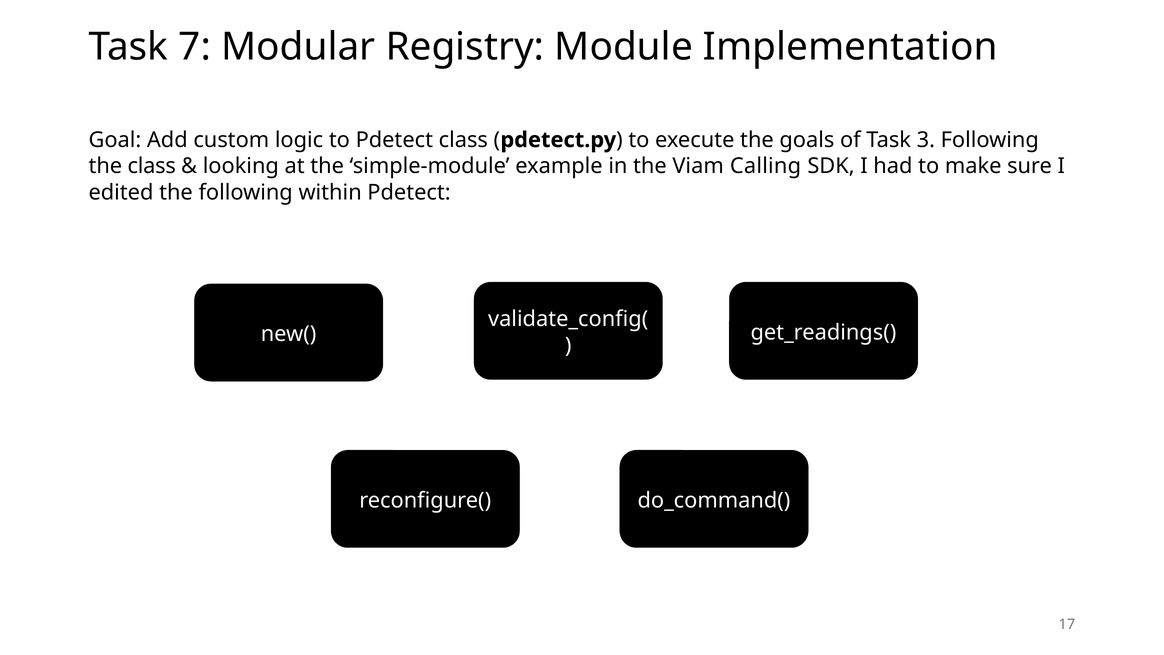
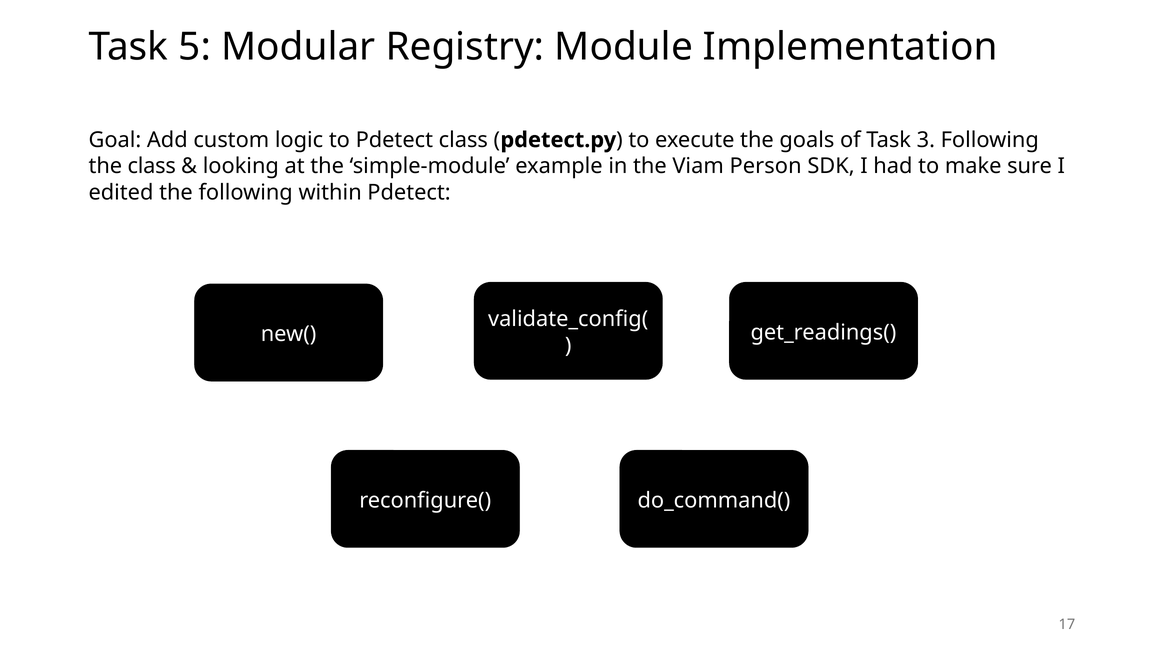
7: 7 -> 5 (195, 47)
Calling: Calling -> Person (766, 166)
